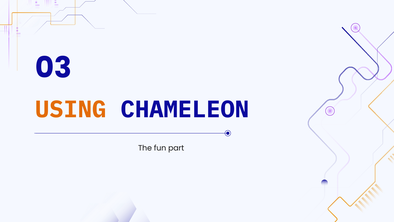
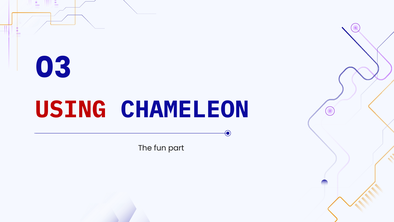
USING colour: orange -> red (71, 109)
